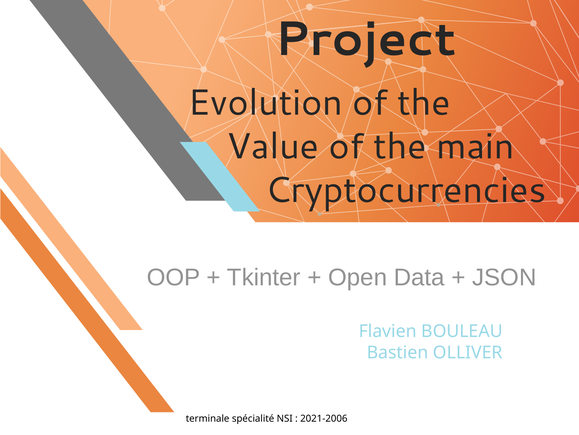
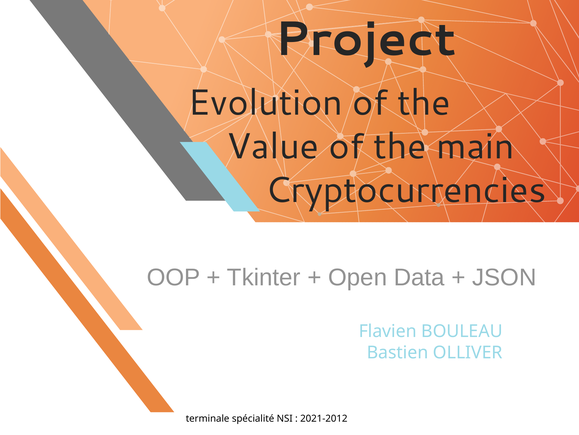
2021-2006: 2021-2006 -> 2021-2012 (324, 418)
